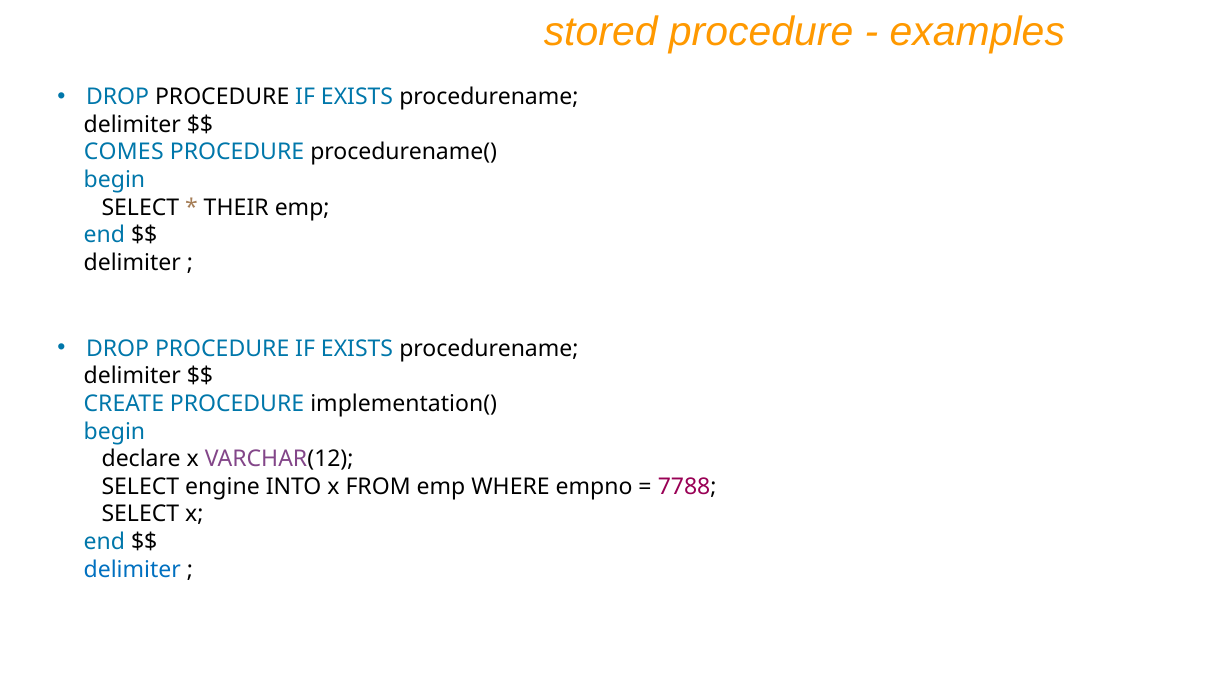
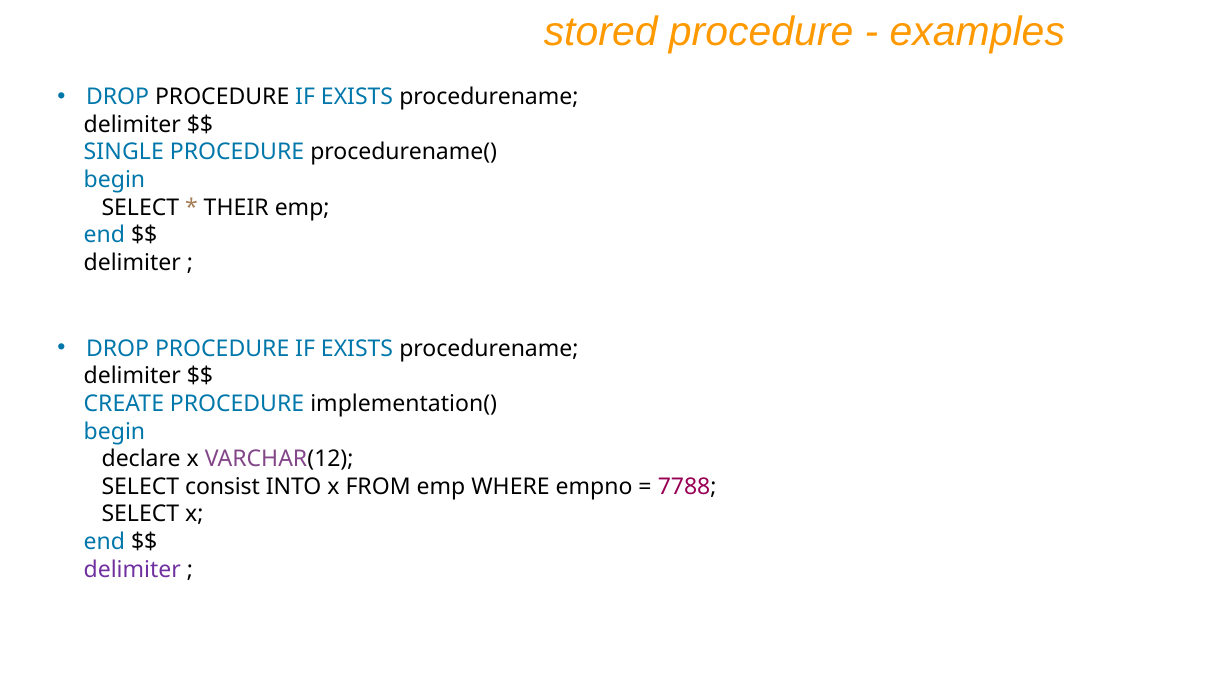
COMES: COMES -> SINGLE (124, 152)
engine: engine -> consist (223, 487)
delimiter colour: blue -> purple (132, 569)
